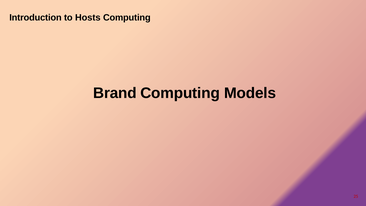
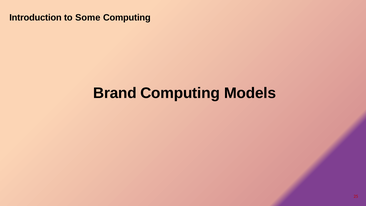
Hosts: Hosts -> Some (88, 18)
